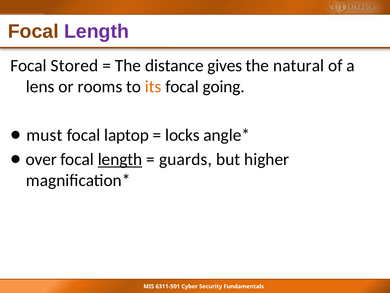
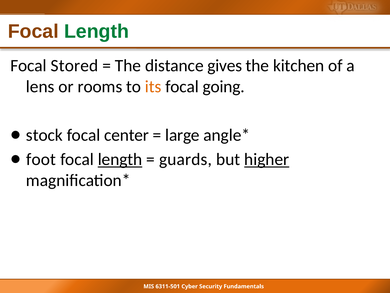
Length colour: purple -> green (97, 31)
natural: natural -> kitchen (299, 66)
must: must -> stock (44, 135)
laptop: laptop -> center (127, 135)
locks: locks -> large (182, 135)
over: over -> foot (41, 159)
higher underline: none -> present (267, 159)
